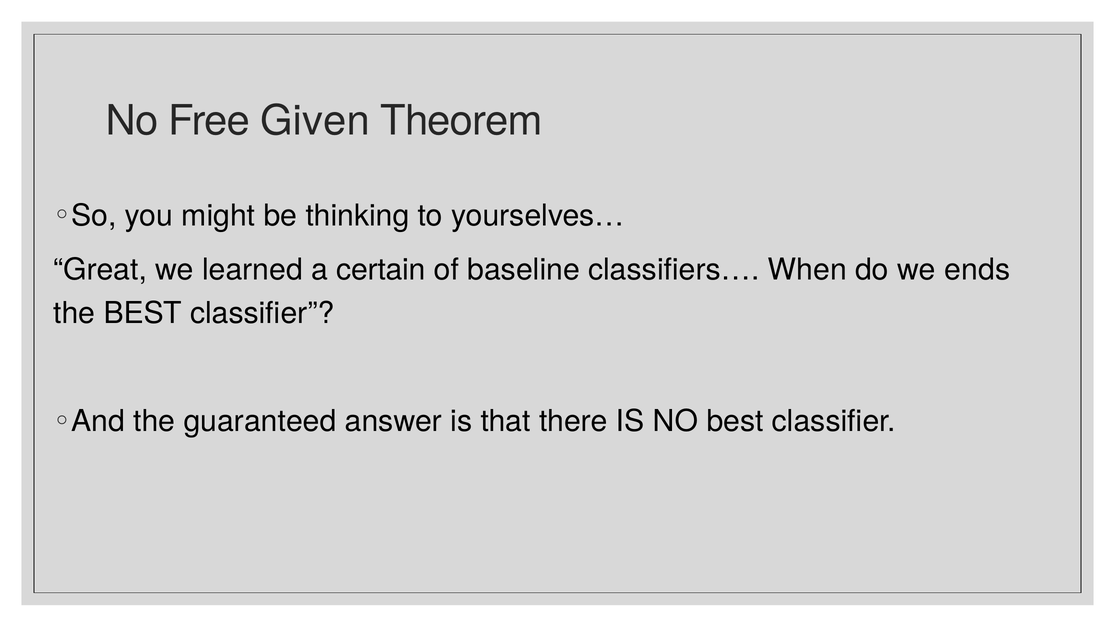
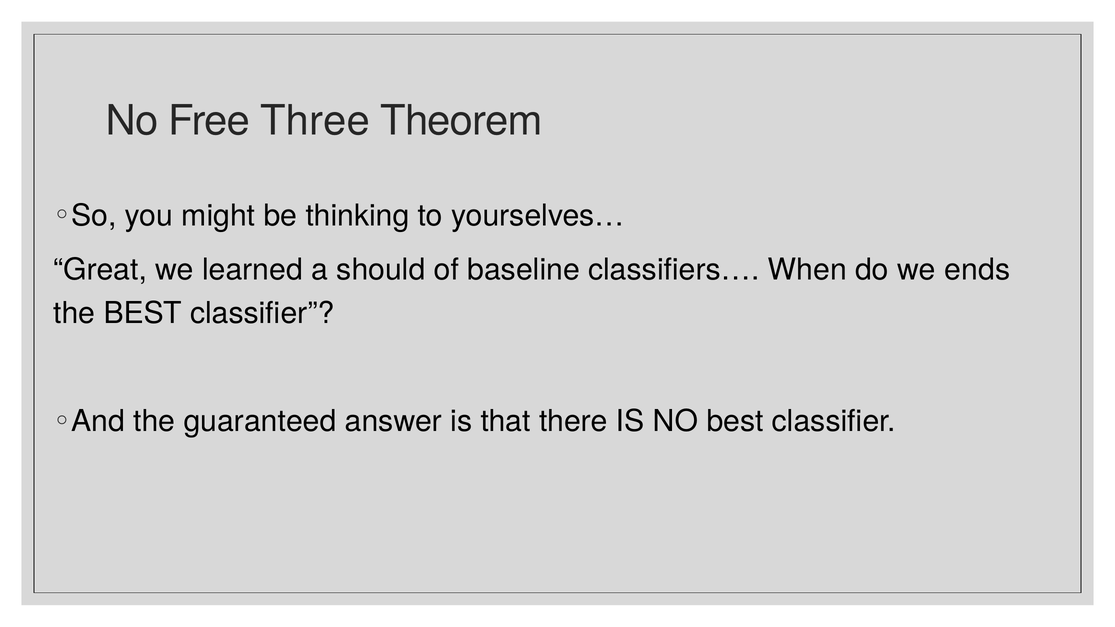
Given: Given -> Three (315, 121)
certain: certain -> should (381, 270)
